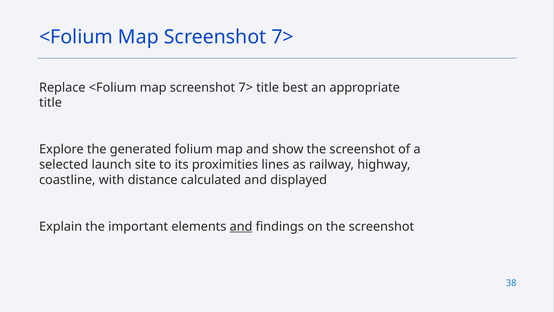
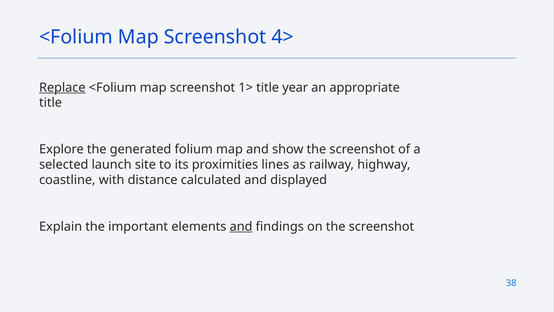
7>: 7> -> 4> (283, 37)
Replace underline: none -> present (62, 87)
7>: 7> -> 1> (246, 87)
best: best -> year (295, 87)
